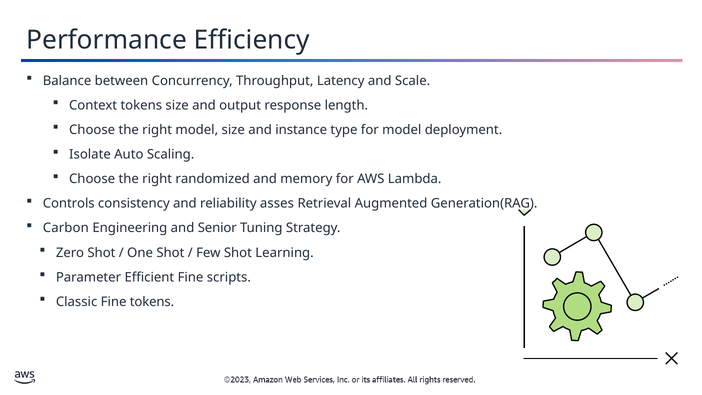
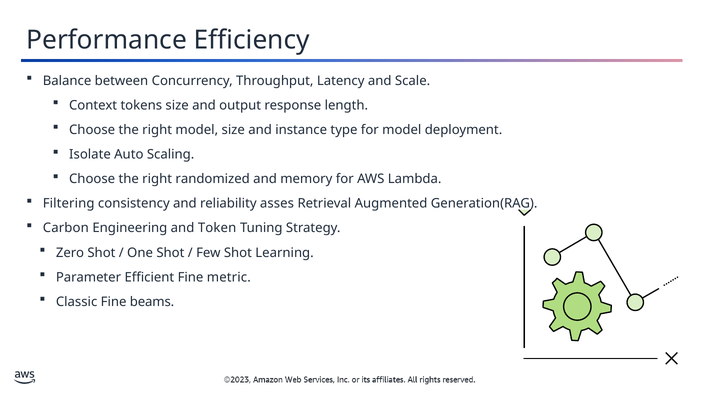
Controls: Controls -> Filtering (69, 203)
Senior: Senior -> Token (217, 228)
scripts: scripts -> metric (229, 277)
Fine tokens: tokens -> beams (152, 302)
